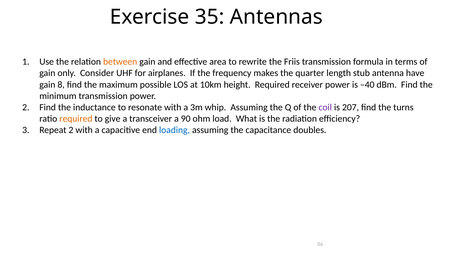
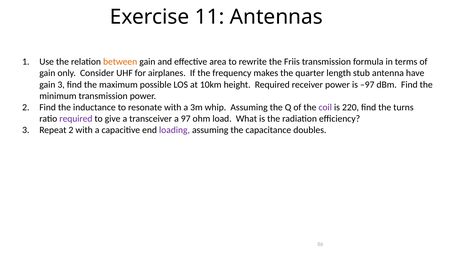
35: 35 -> 11 (210, 17)
gain 8: 8 -> 3 (61, 85)
–40: –40 -> –97 (367, 85)
207: 207 -> 220 (351, 108)
required colour: orange -> purple (76, 119)
90: 90 -> 97 (186, 119)
loading colour: blue -> purple (174, 130)
